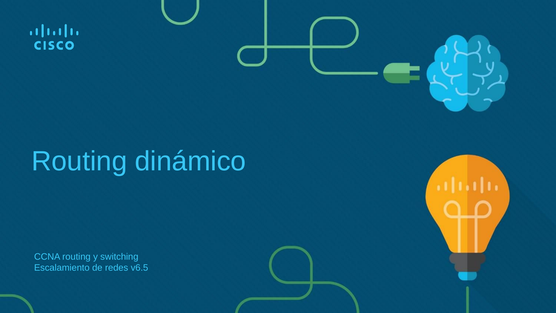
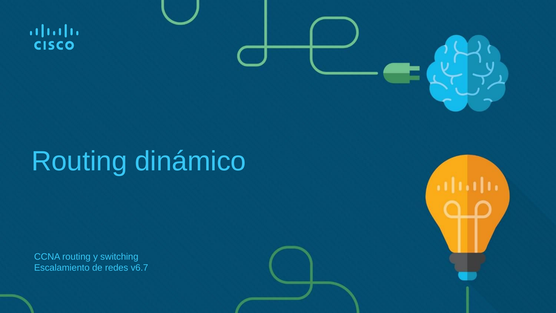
v6.5: v6.5 -> v6.7 (139, 268)
